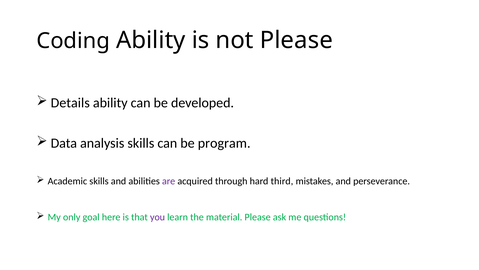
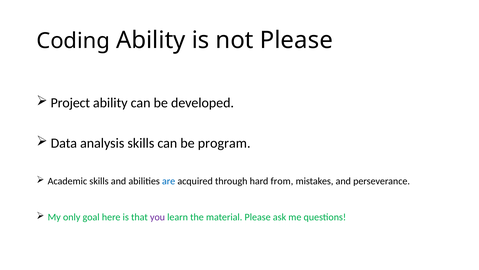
Details: Details -> Project (70, 103)
are colour: purple -> blue (169, 181)
third: third -> from (282, 181)
